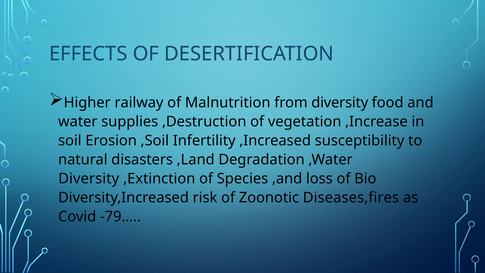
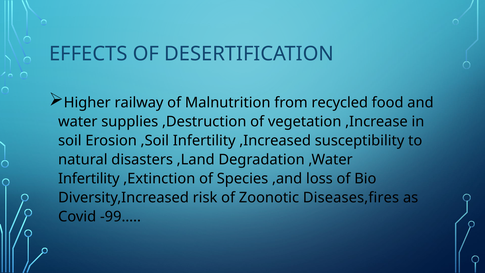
from diversity: diversity -> recycled (340, 103)
Diversity: Diversity -> Infertility (89, 178)
-79…: -79… -> -99… (120, 216)
